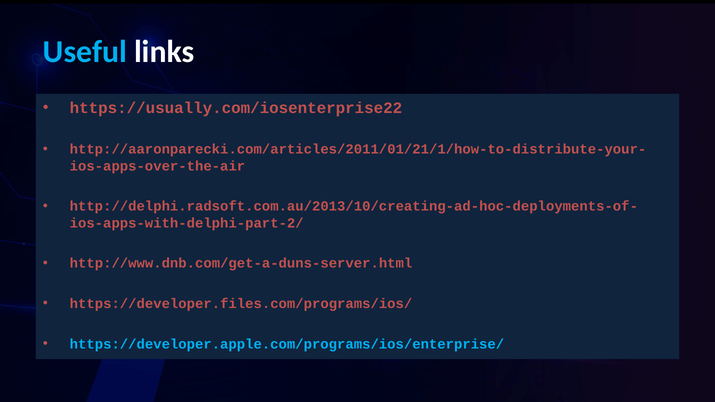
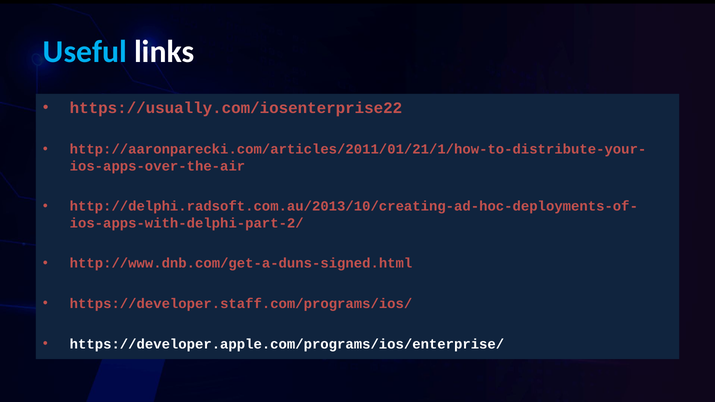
http://www.dnb.com/get-a-duns-server.html: http://www.dnb.com/get-a-duns-server.html -> http://www.dnb.com/get-a-duns-signed.html (241, 264)
https://developer.files.com/programs/ios/: https://developer.files.com/programs/ios/ -> https://developer.staff.com/programs/ios/ (241, 304)
https://developer.apple.com/programs/ios/enterprise/ colour: light blue -> white (287, 344)
